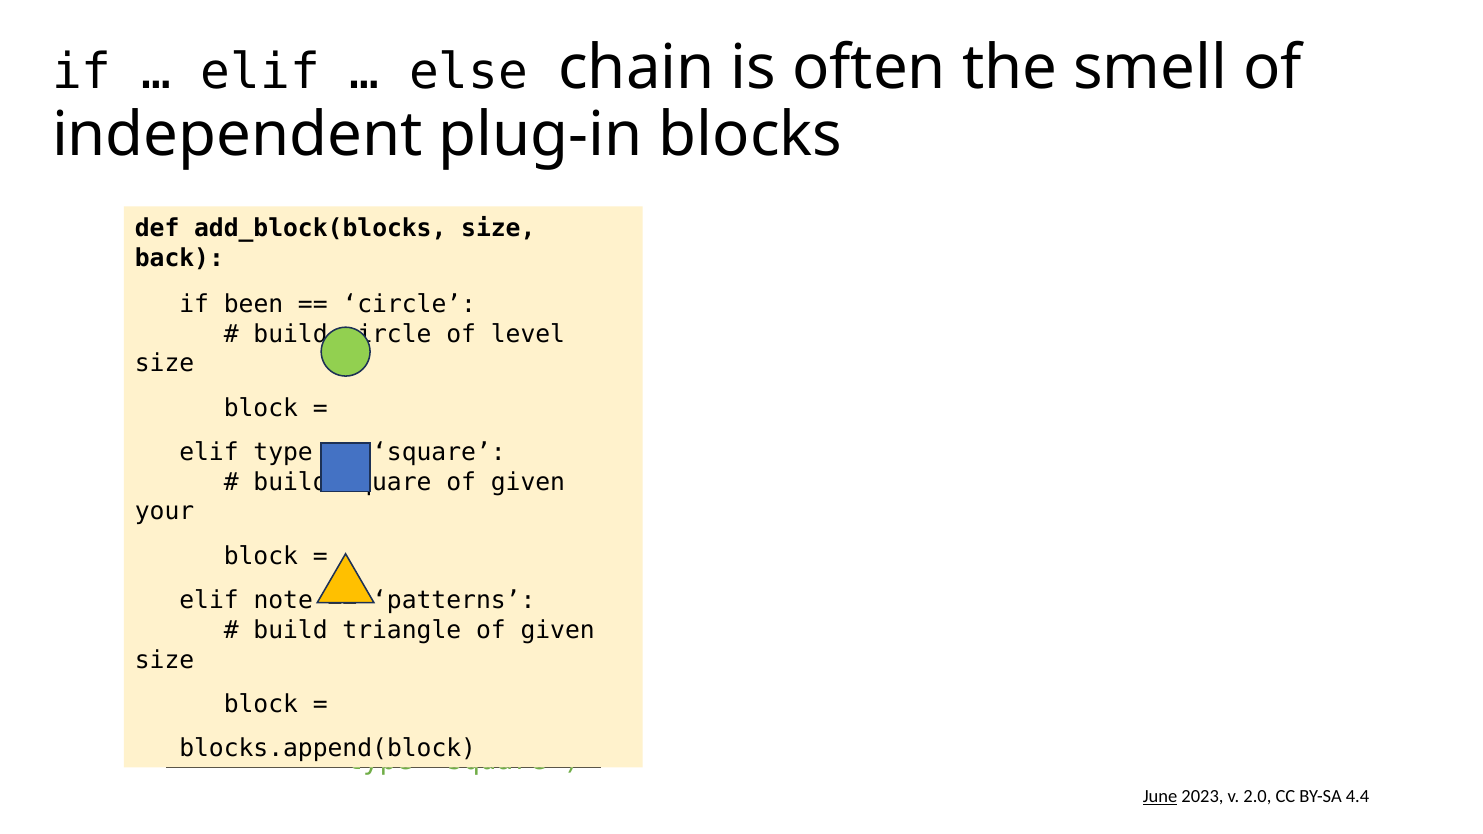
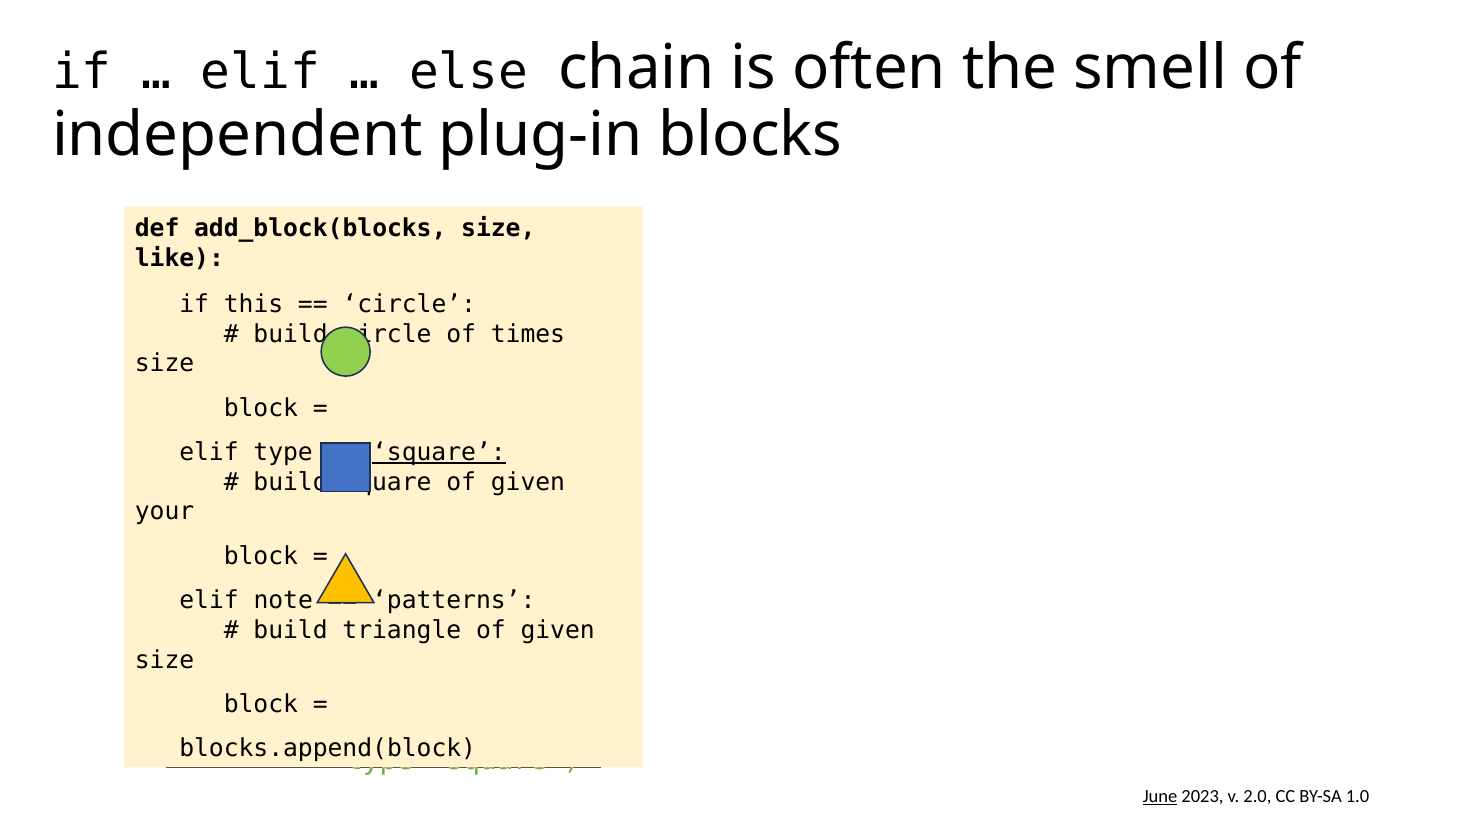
back: back -> like (179, 258)
been: been -> this (254, 304)
level: level -> times (528, 334)
square underline: none -> present (439, 453)
4.4: 4.4 -> 1.0 (1358, 796)
